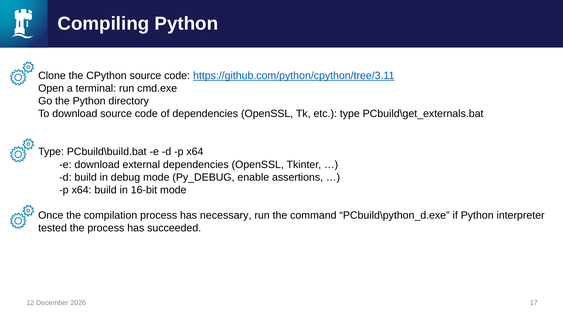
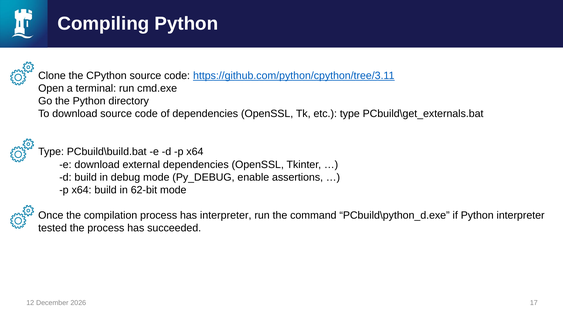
16-bit: 16-bit -> 62-bit (144, 190)
has necessary: necessary -> interpreter (226, 215)
